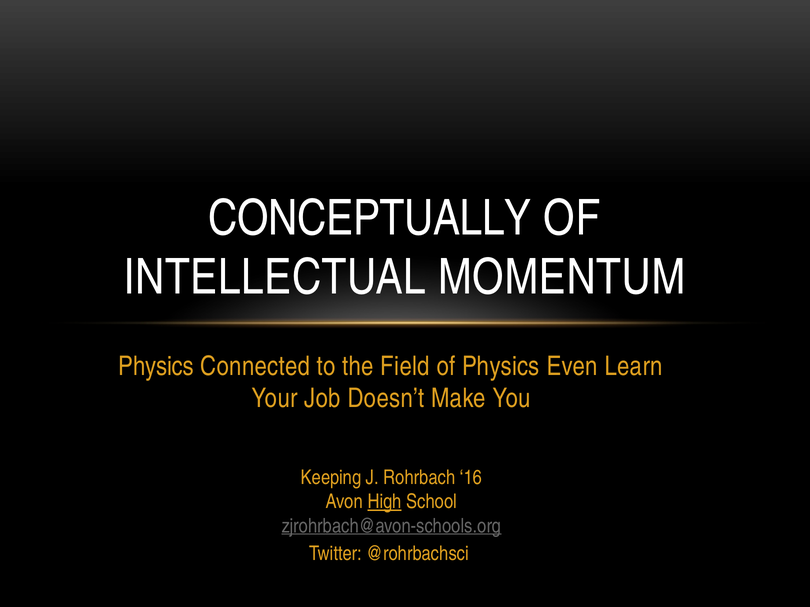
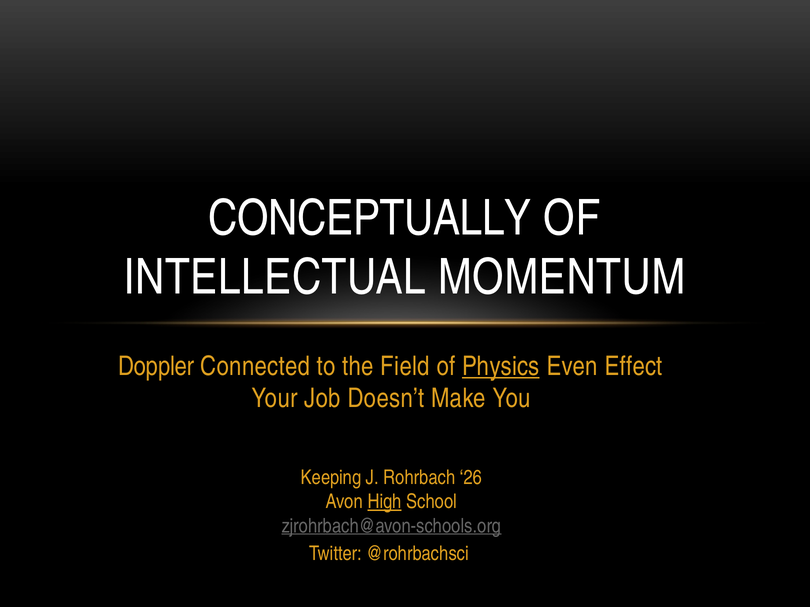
Physics: Physics -> Doppler (156, 366)
Physics underline: none -> present (501, 366)
Learn: Learn -> Effect (634, 366)
16: 16 -> 26 (471, 478)
